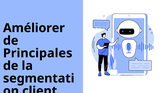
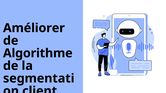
Principales: Principales -> Algorithme (38, 53)
